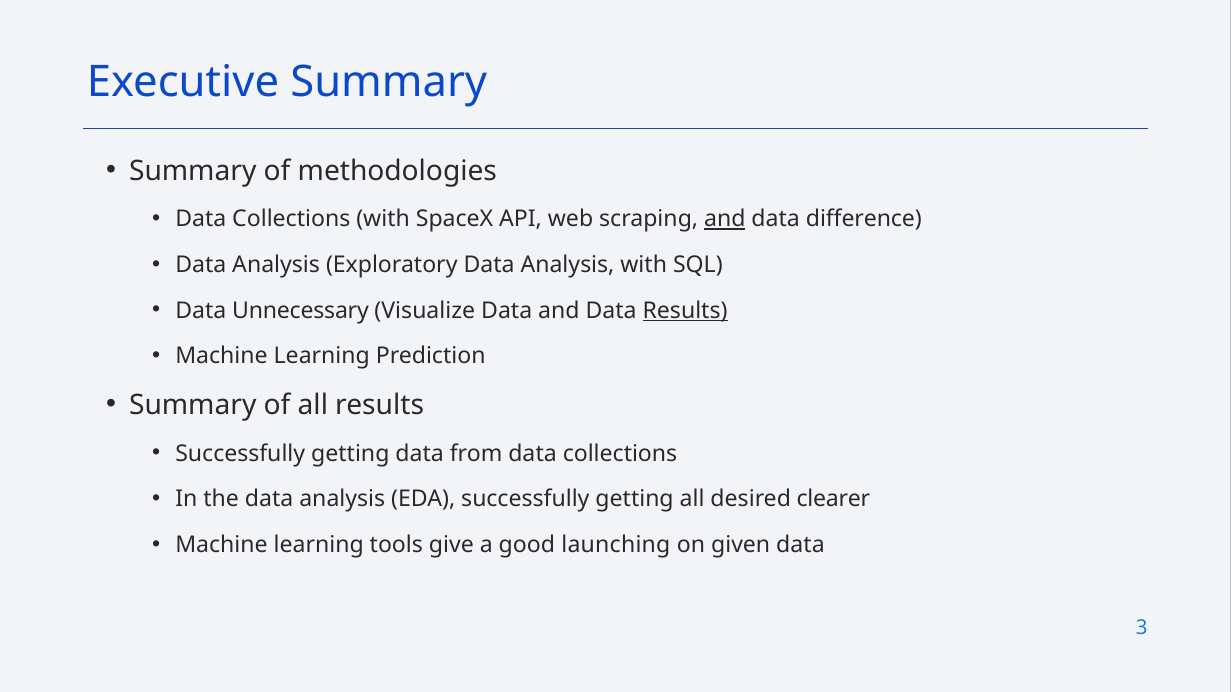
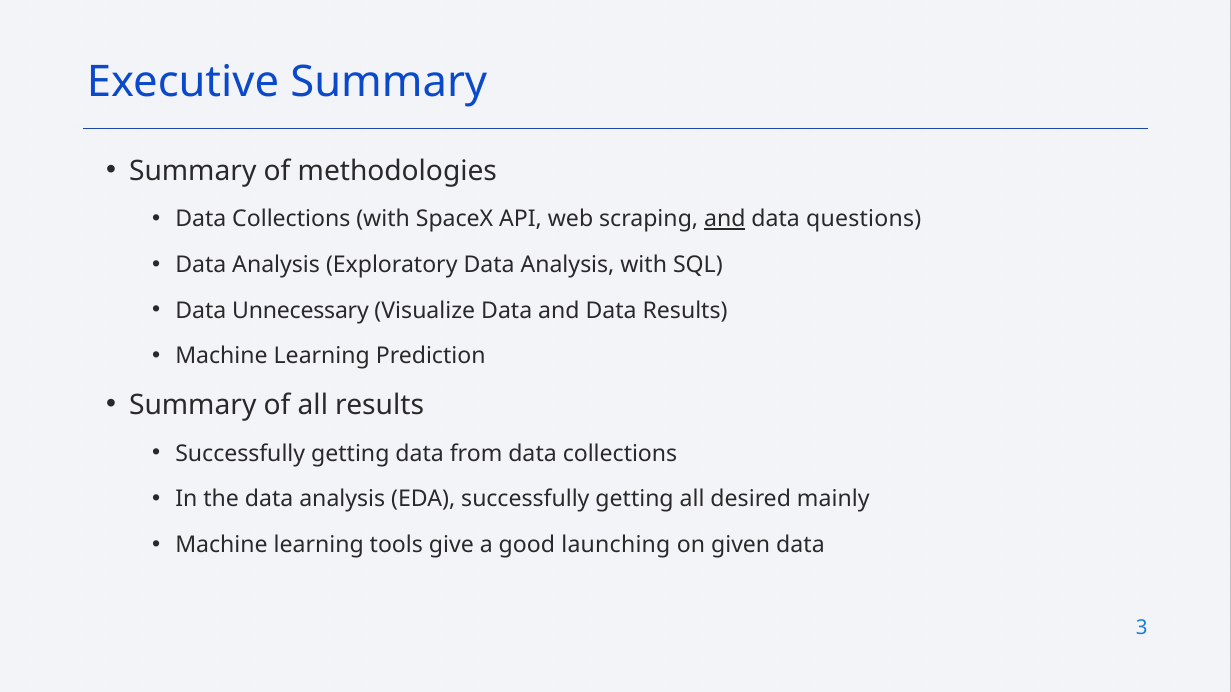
difference: difference -> questions (864, 219)
Results underline: present -> none (685, 311)
clearer: clearer -> mainly (833, 499)
